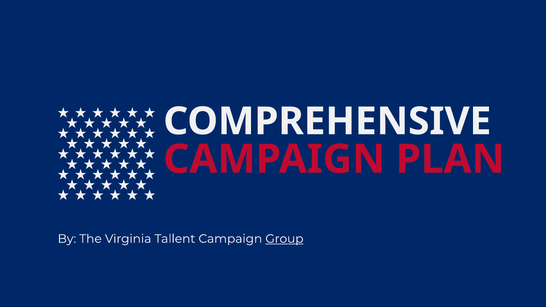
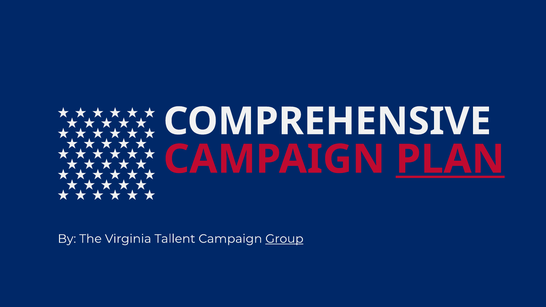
PLAN underline: none -> present (450, 159)
